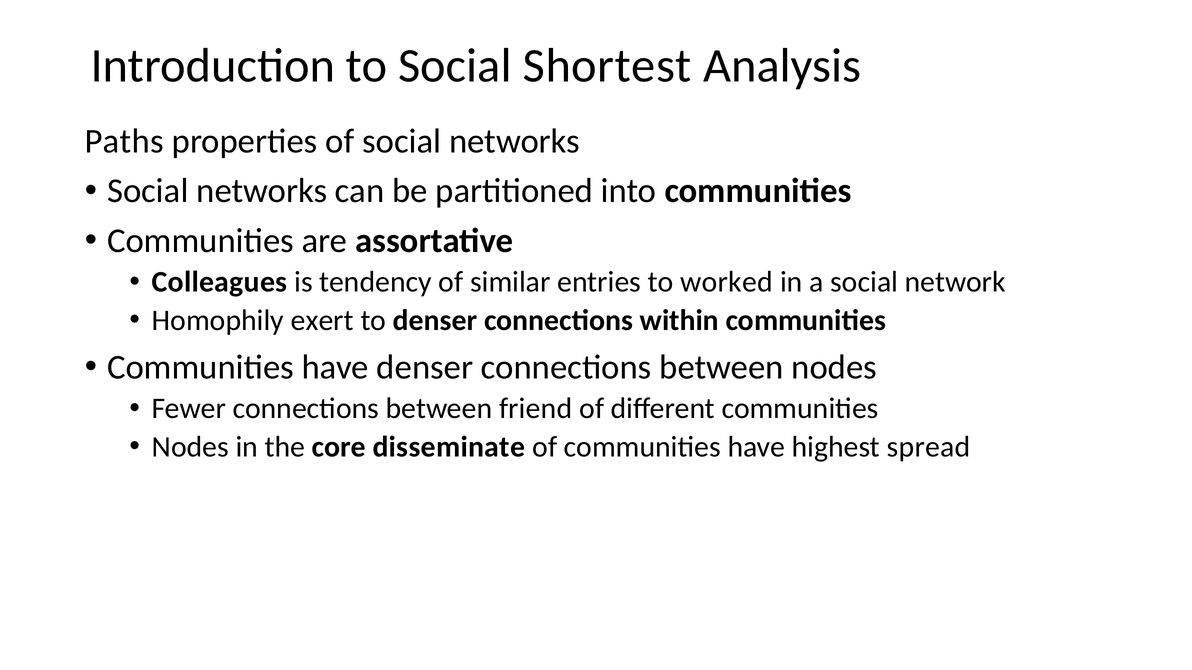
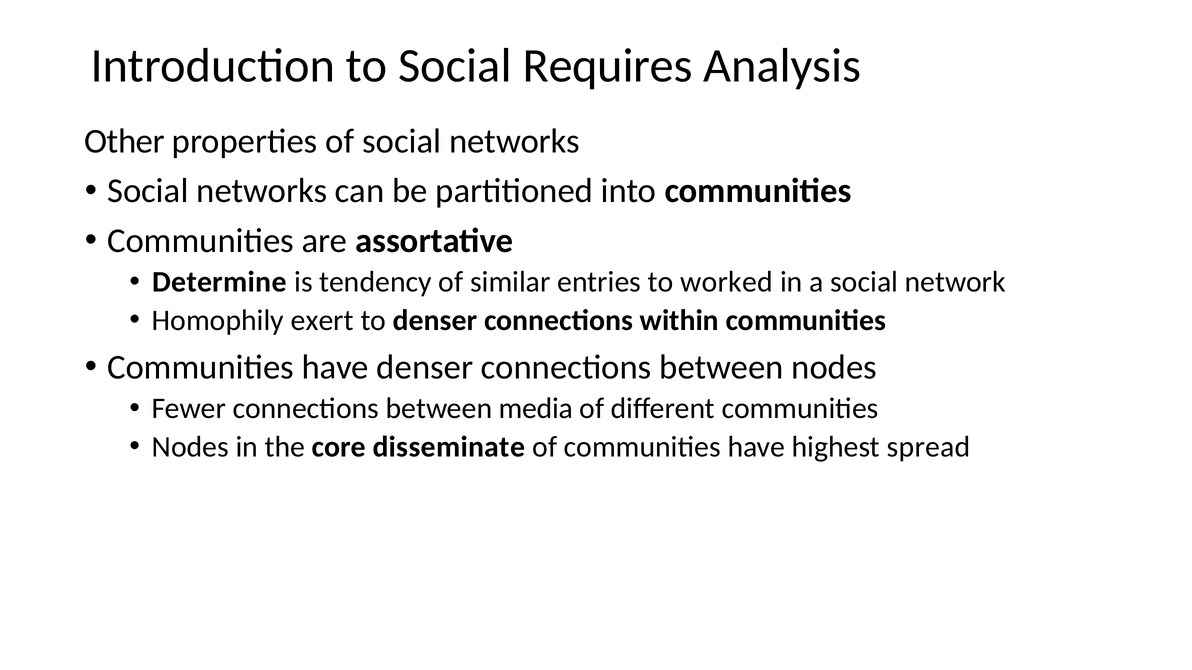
Shortest: Shortest -> Requires (608, 66)
Paths: Paths -> Other (125, 141)
Colleagues: Colleagues -> Determine (219, 282)
friend: friend -> media (536, 409)
